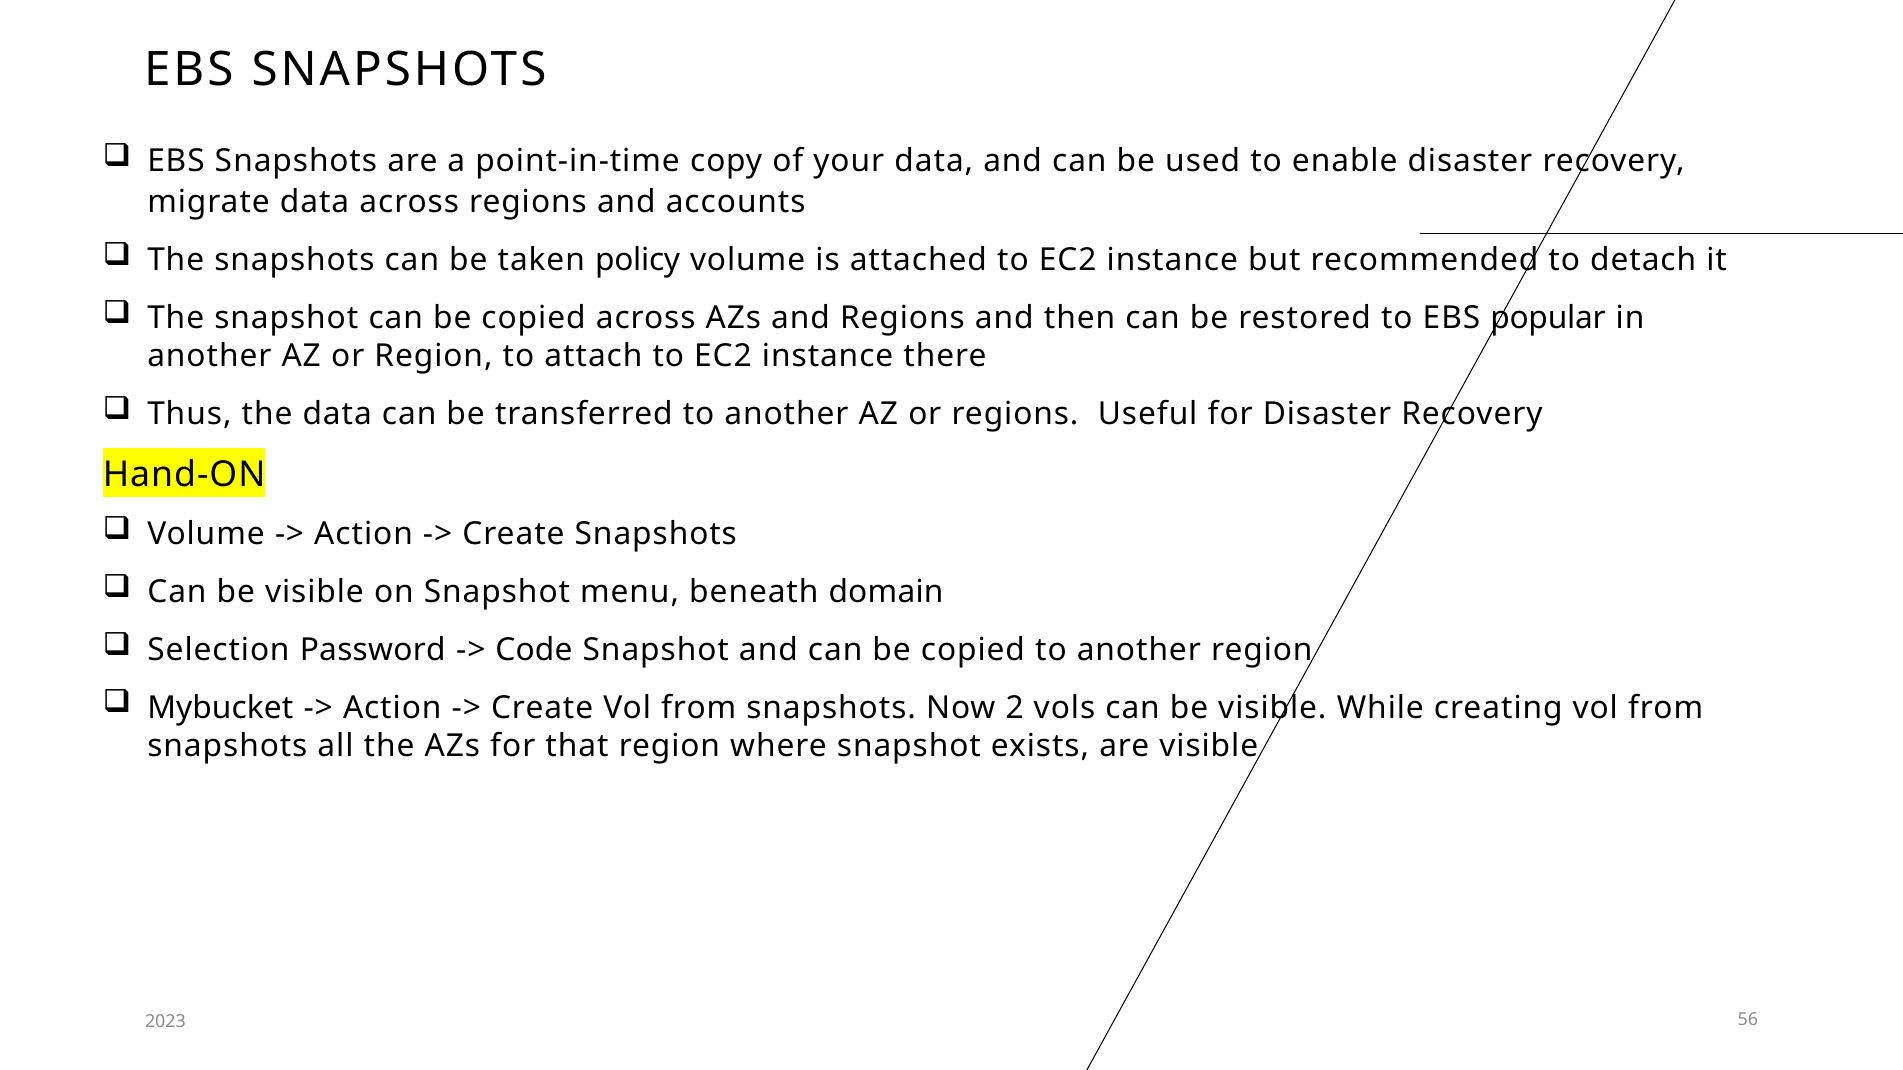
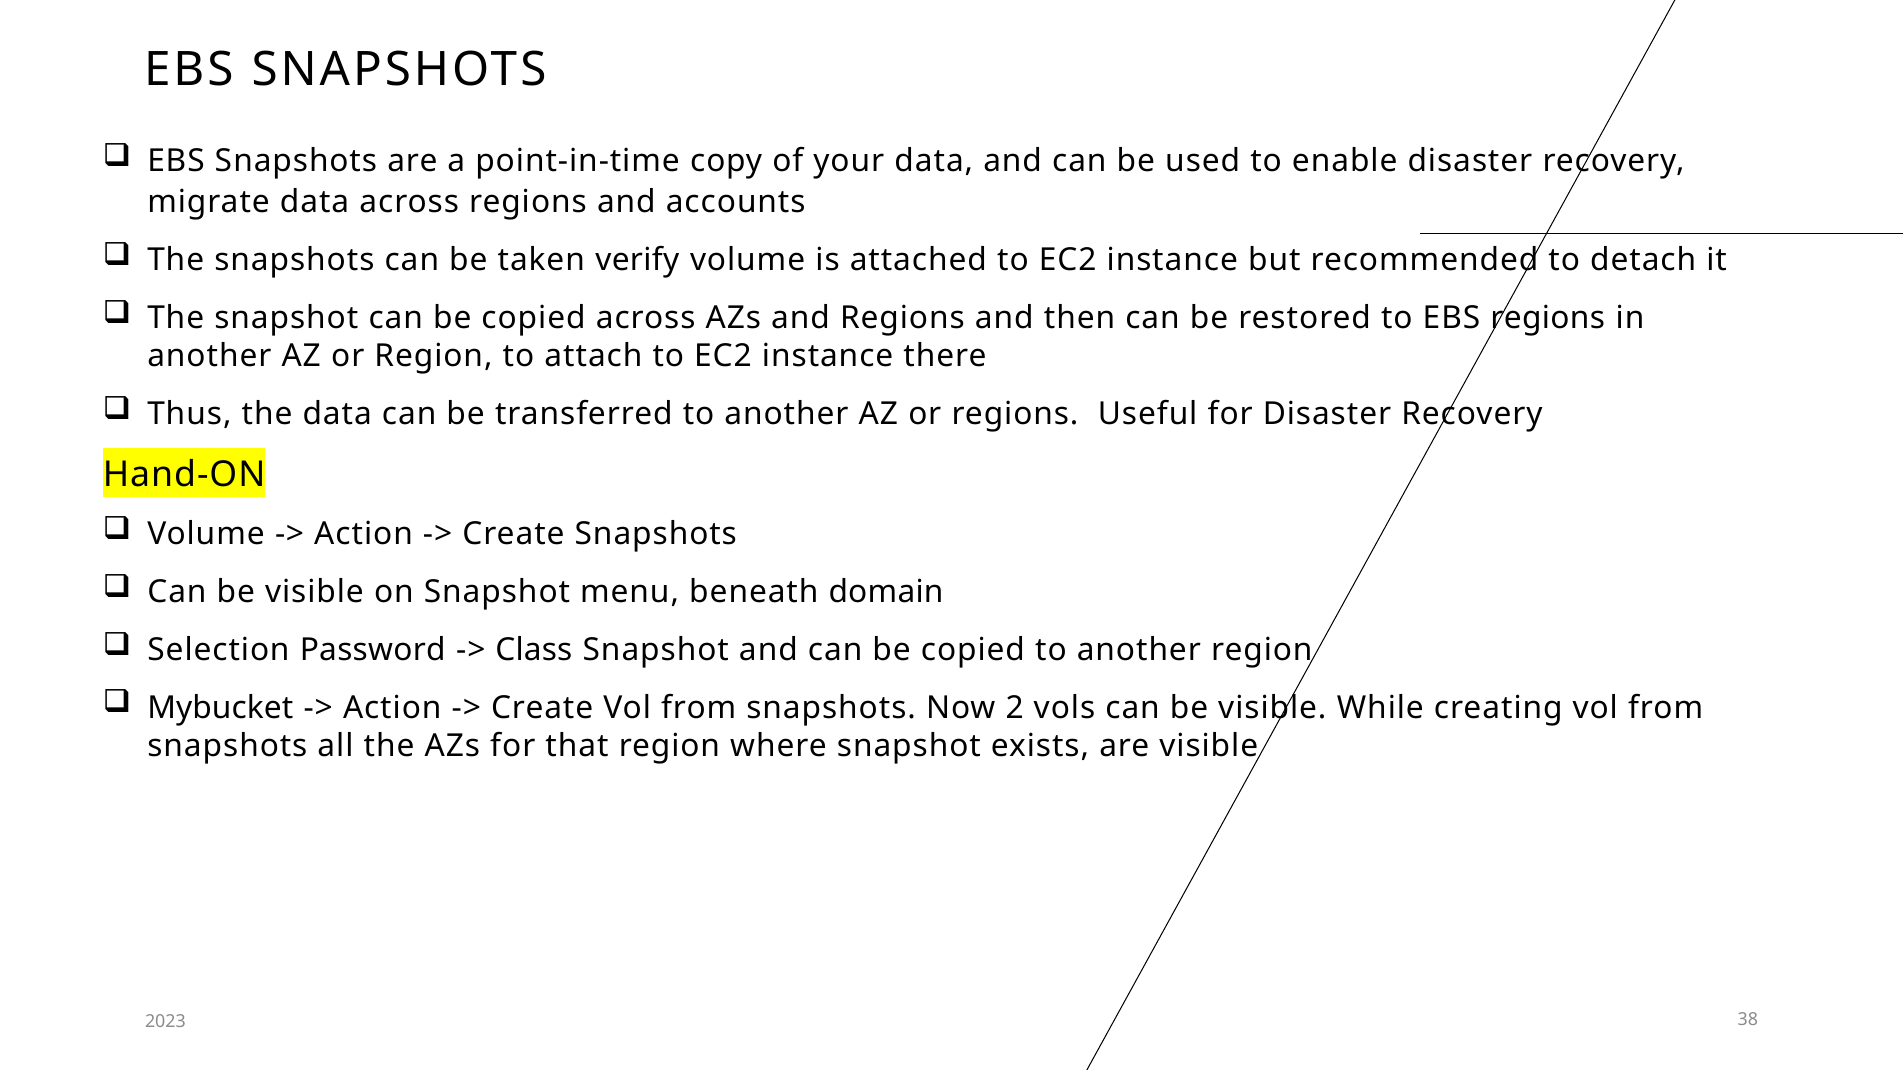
policy: policy -> verify (637, 260)
EBS popular: popular -> regions (1548, 318)
Code: Code -> Class (534, 650)
56: 56 -> 38 (1748, 1020)
